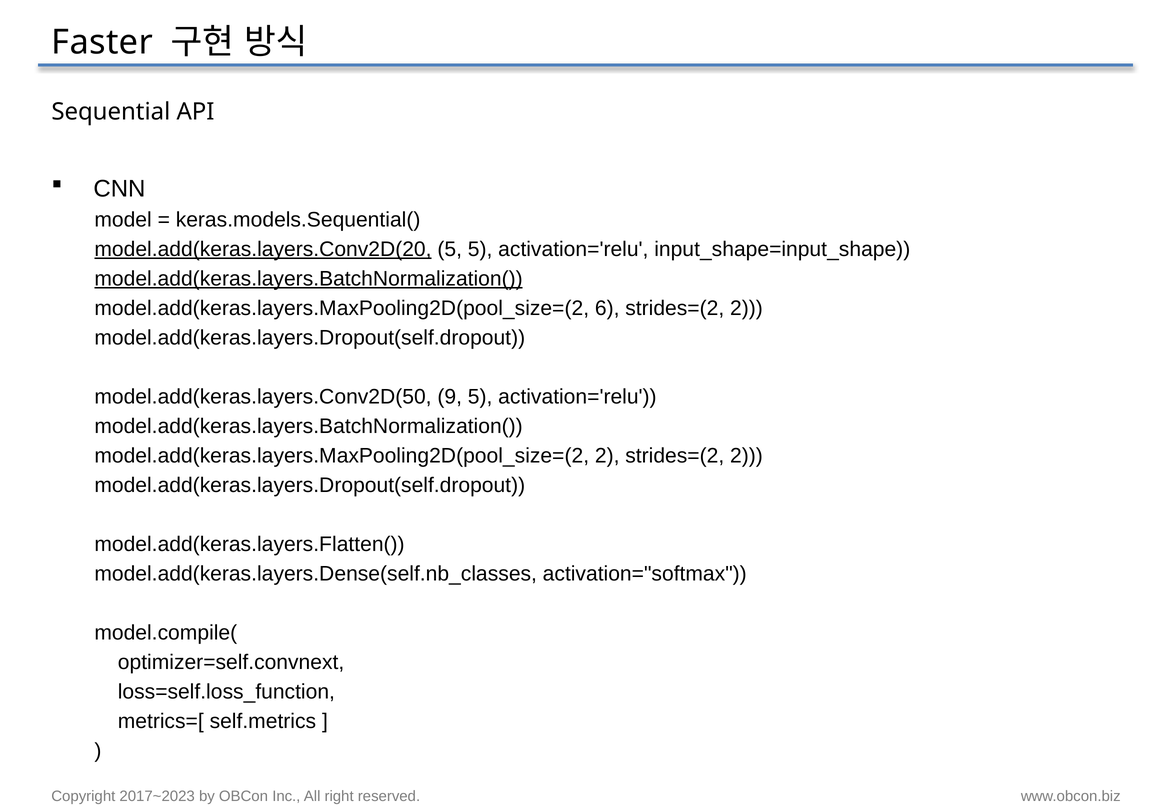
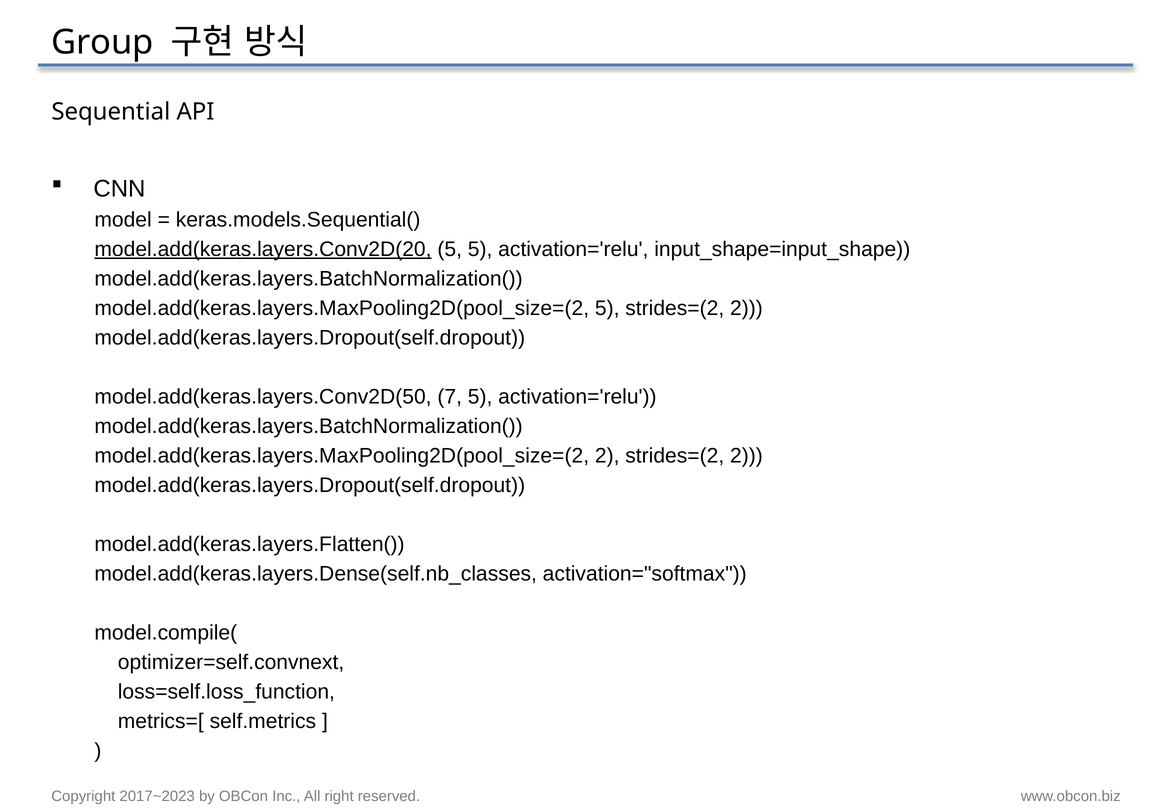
Faster: Faster -> Group (102, 42)
model.add(keras.layers.BatchNormalization( underline: present -> none (309, 279)
model.add(keras.layers.MaxPooling2D(pool_size=(2 6: 6 -> 5 (607, 308)
9: 9 -> 7 (450, 396)
